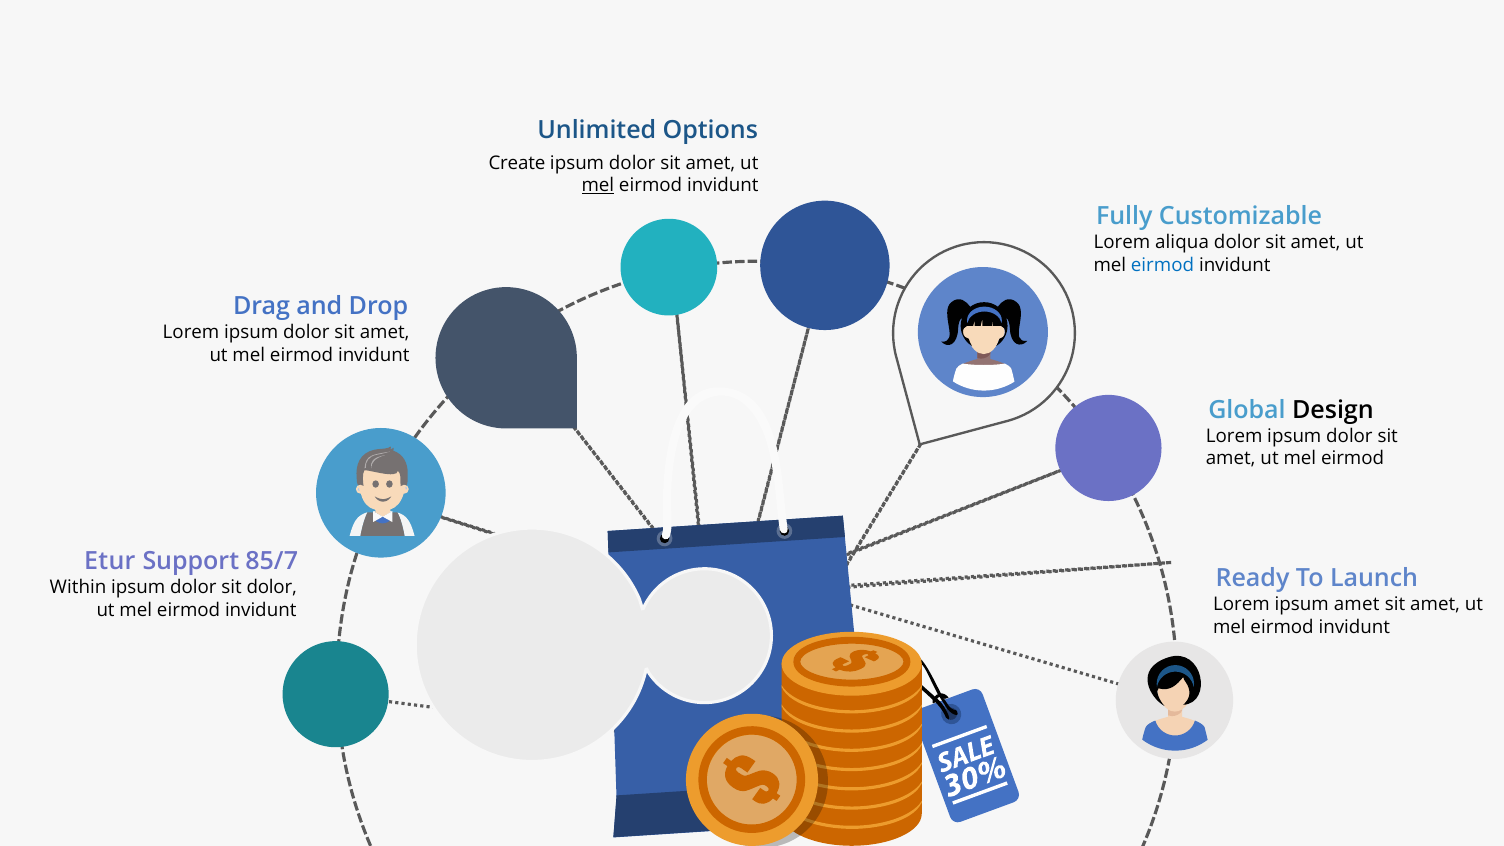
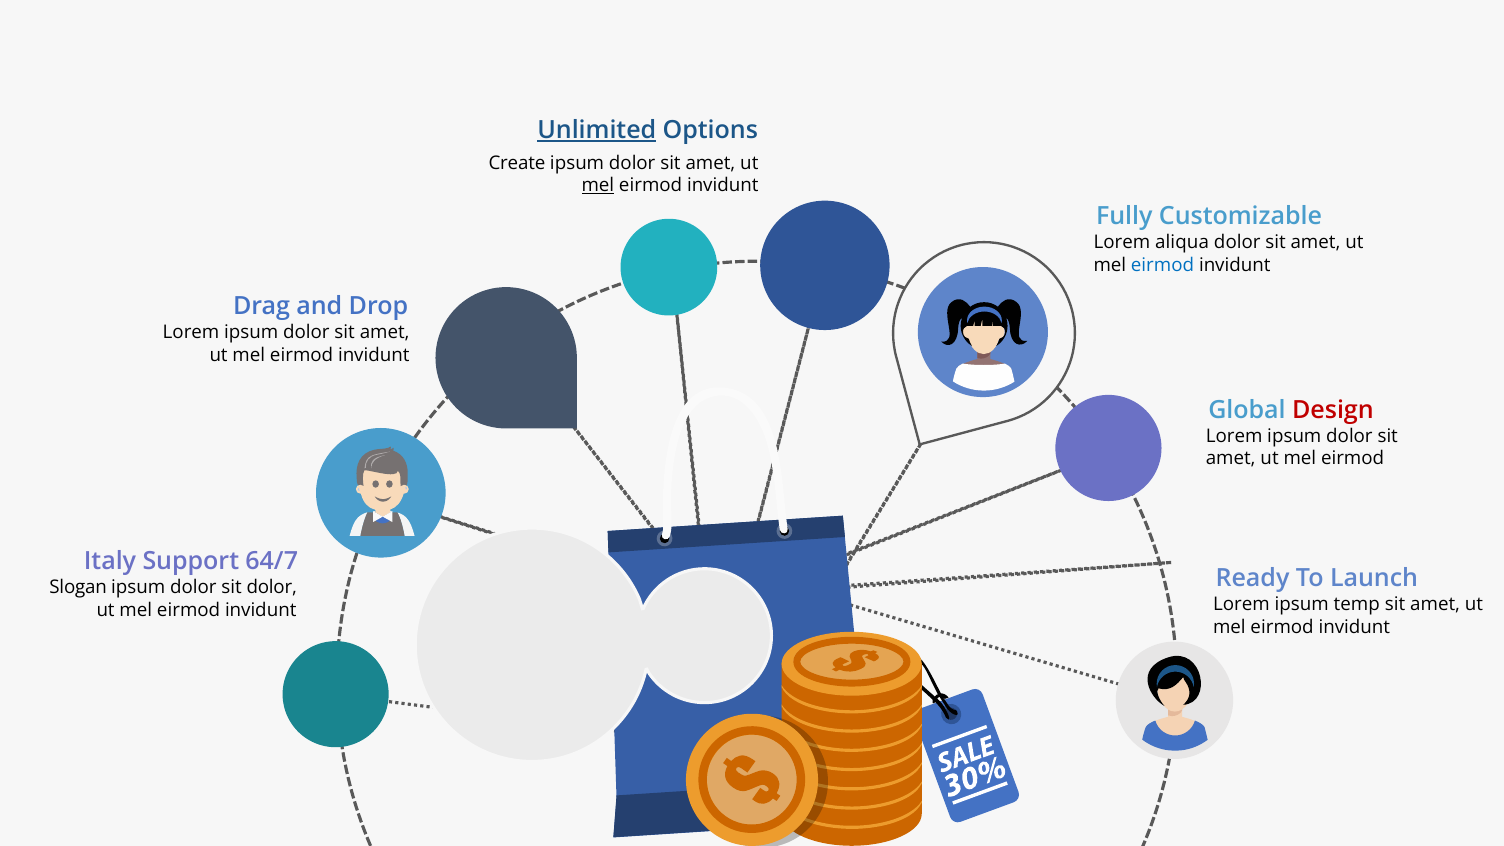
Unlimited underline: none -> present (597, 130)
Design colour: black -> red (1333, 410)
Etur: Etur -> Italy (110, 561)
85/7: 85/7 -> 64/7 (272, 561)
Within: Within -> Slogan (78, 587)
ipsum amet: amet -> temp (1357, 605)
